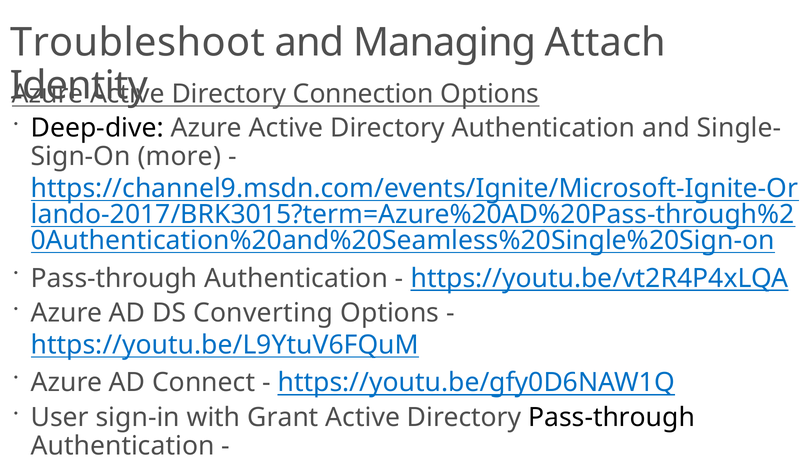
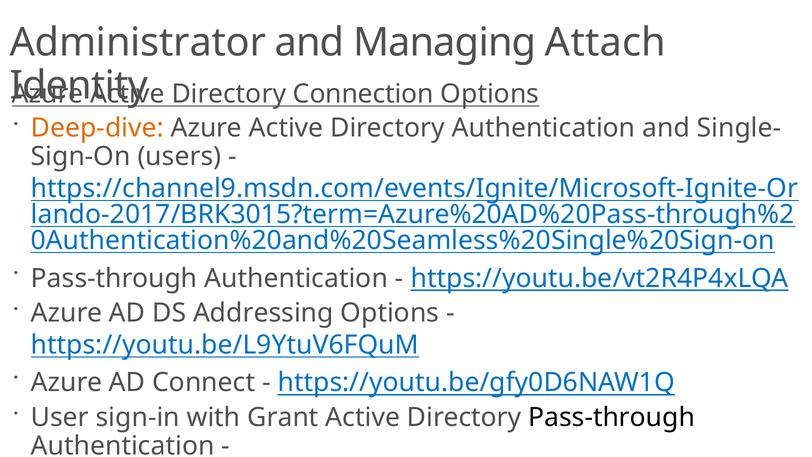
Troubleshoot: Troubleshoot -> Administrator (138, 42)
Deep-dive colour: black -> orange (97, 128)
more: more -> users (179, 157)
Converting: Converting -> Addressing (263, 313)
